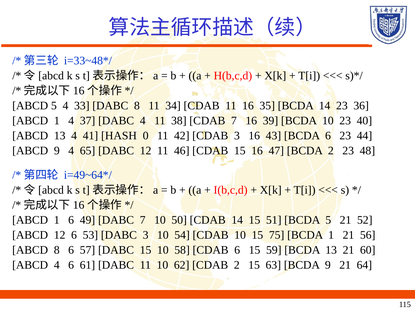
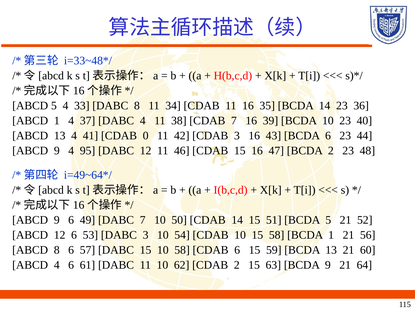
41 HASH: HASH -> CDAB (119, 136)
65: 65 -> 95 (88, 151)
1: 1 -> 9 (57, 220)
15 75: 75 -> 58 (277, 235)
